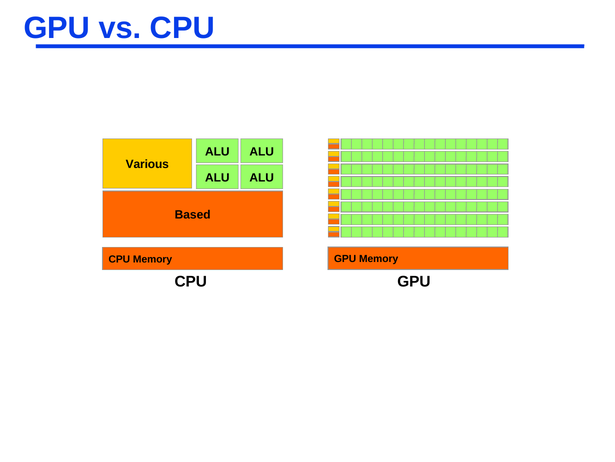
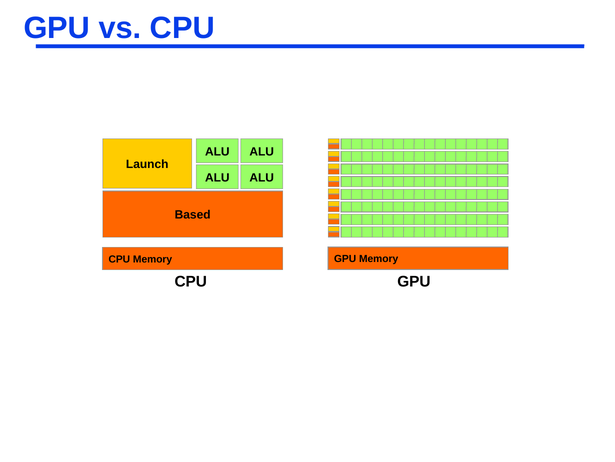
Various: Various -> Launch (147, 164)
